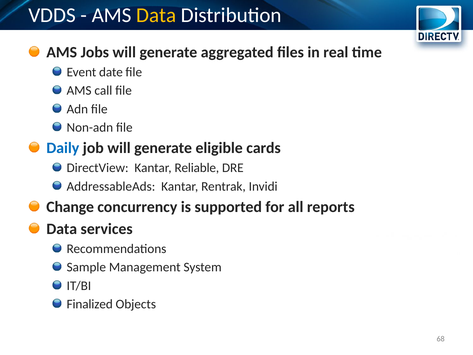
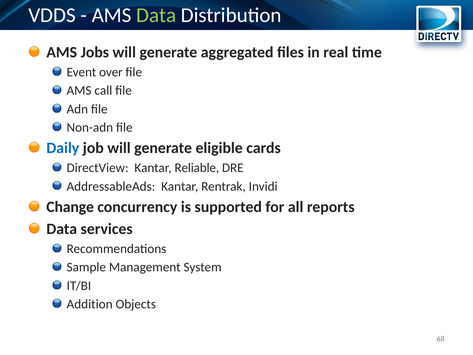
Data colour: yellow -> light green (156, 15)
date: date -> over (111, 72)
Finalized: Finalized -> Addition (90, 304)
